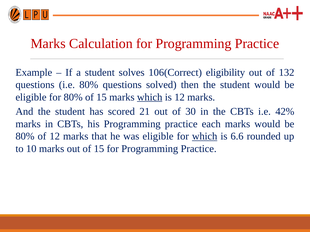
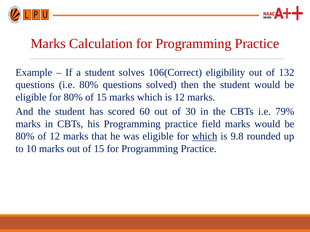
which underline: present -> none (150, 97)
21: 21 -> 60 (145, 112)
42%: 42% -> 79% (285, 112)
each: each -> field (211, 124)
6.6: 6.6 -> 9.8 (237, 137)
